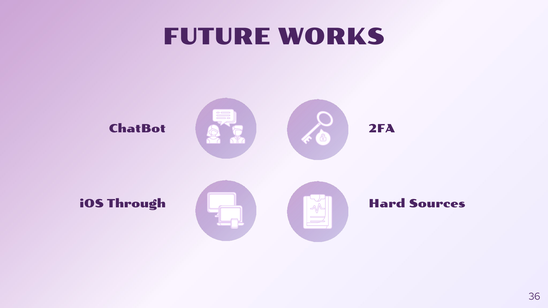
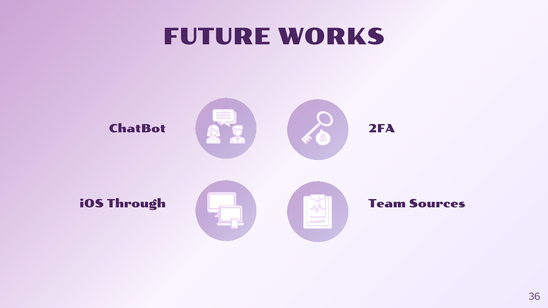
Hard: Hard -> Team (387, 204)
